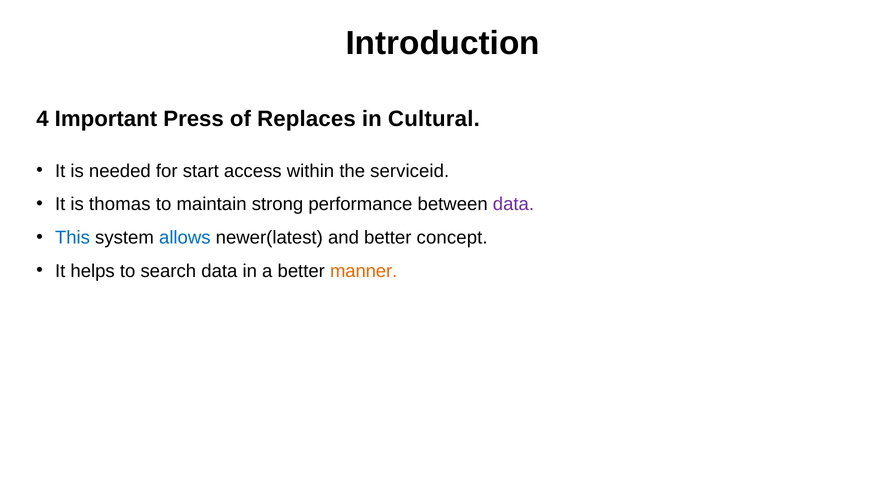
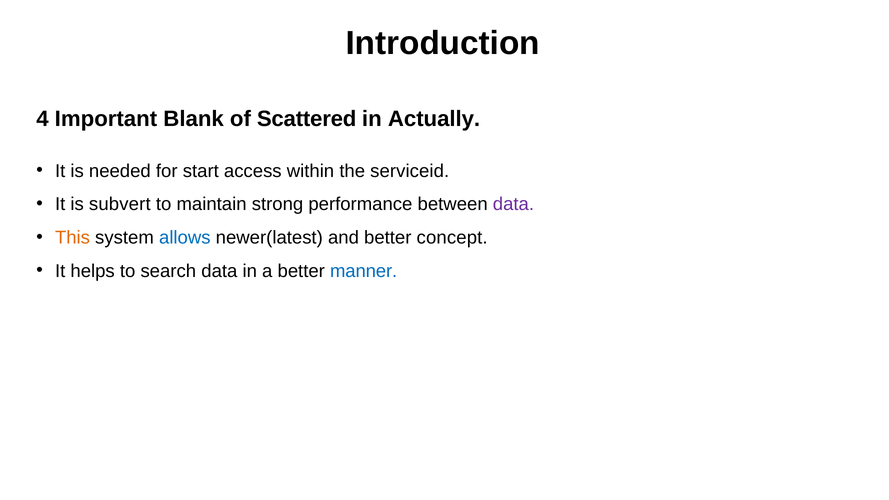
Press: Press -> Blank (194, 119)
Replaces: Replaces -> Scattered (307, 119)
Cultural: Cultural -> Actually (434, 119)
thomas: thomas -> subvert (120, 204)
This colour: blue -> orange (72, 238)
manner colour: orange -> blue (364, 271)
